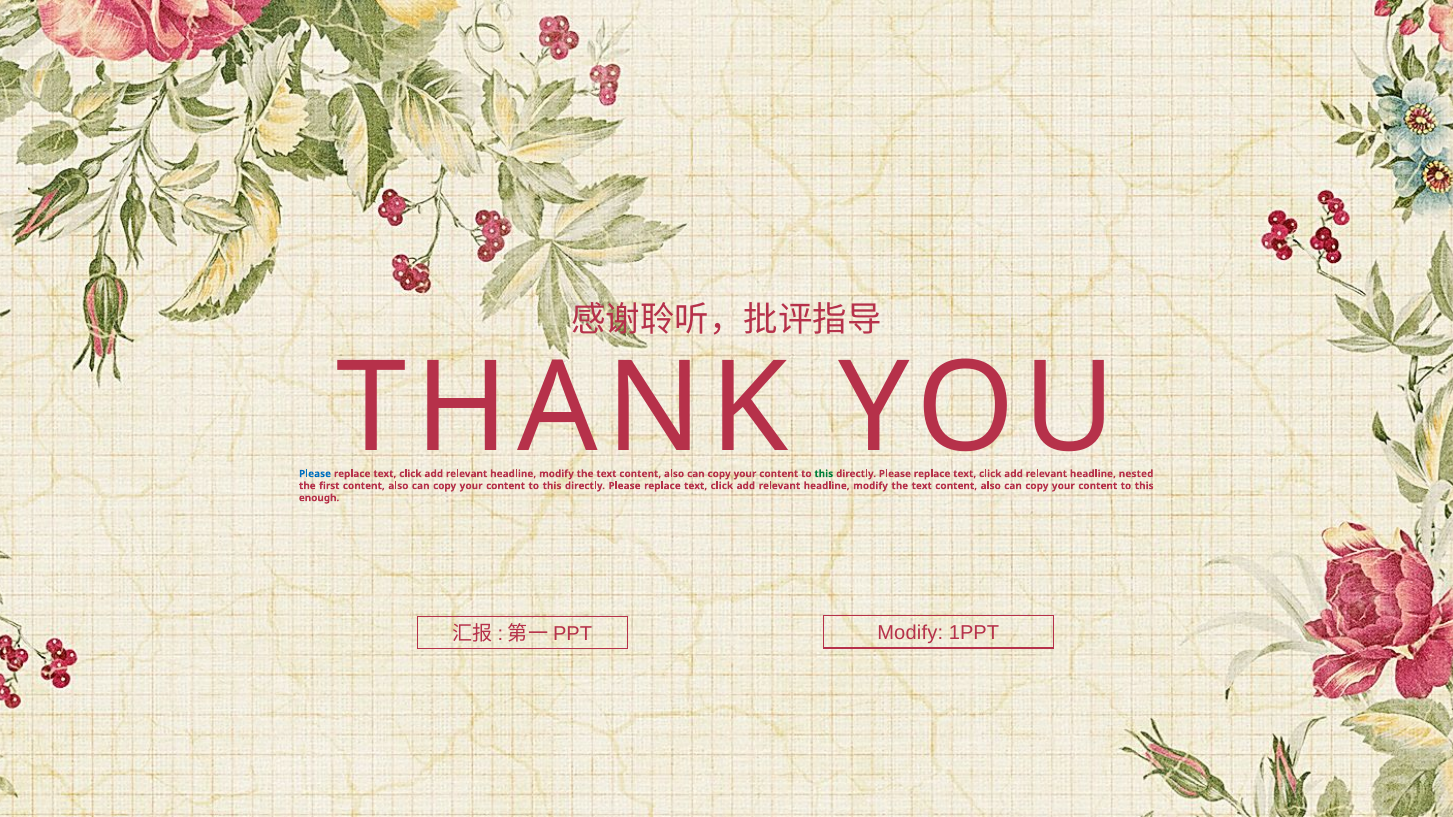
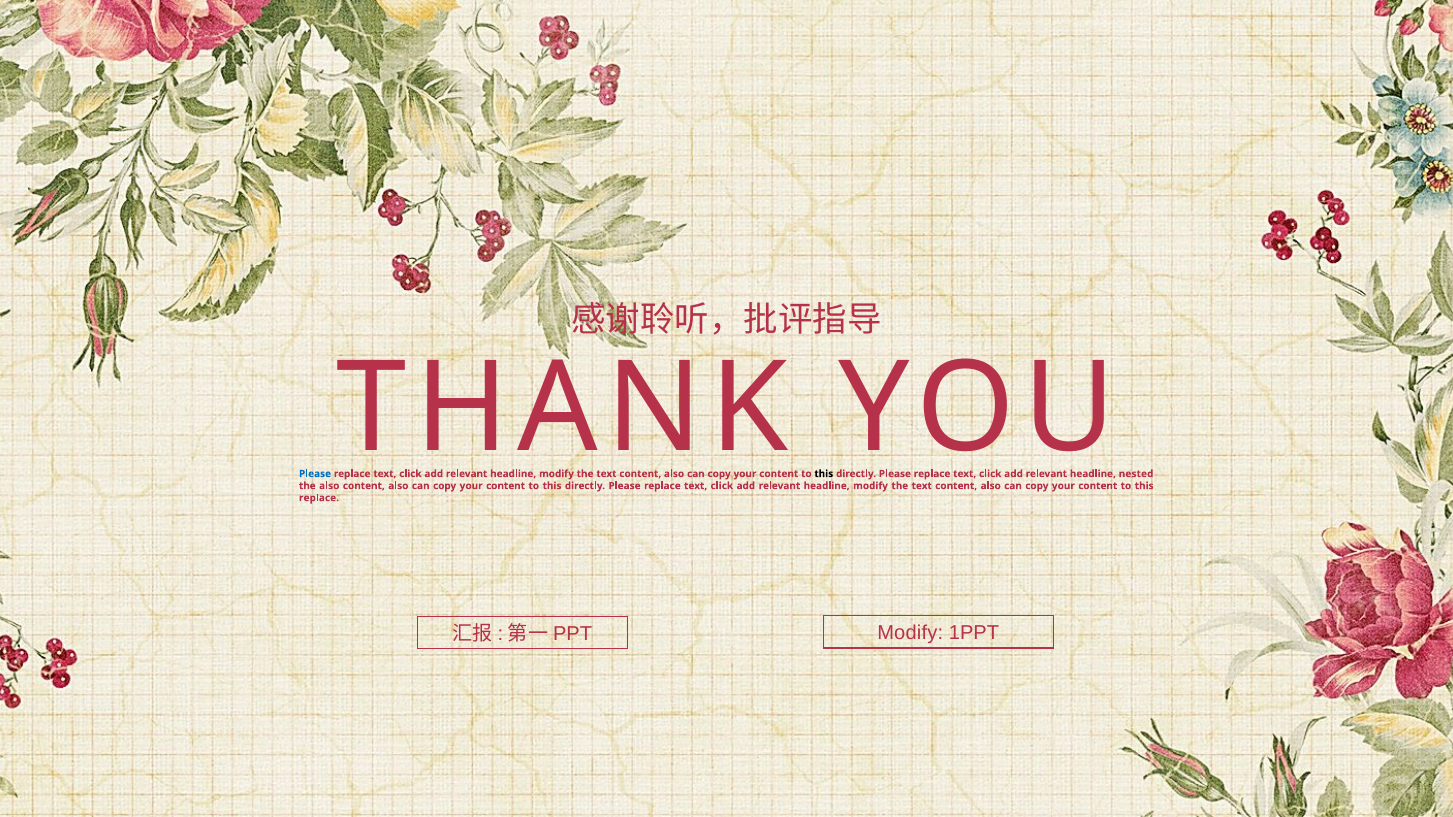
this colour: green -> black (824, 474)
the first: first -> also (329, 486)
enough: enough -> replace (319, 498)
